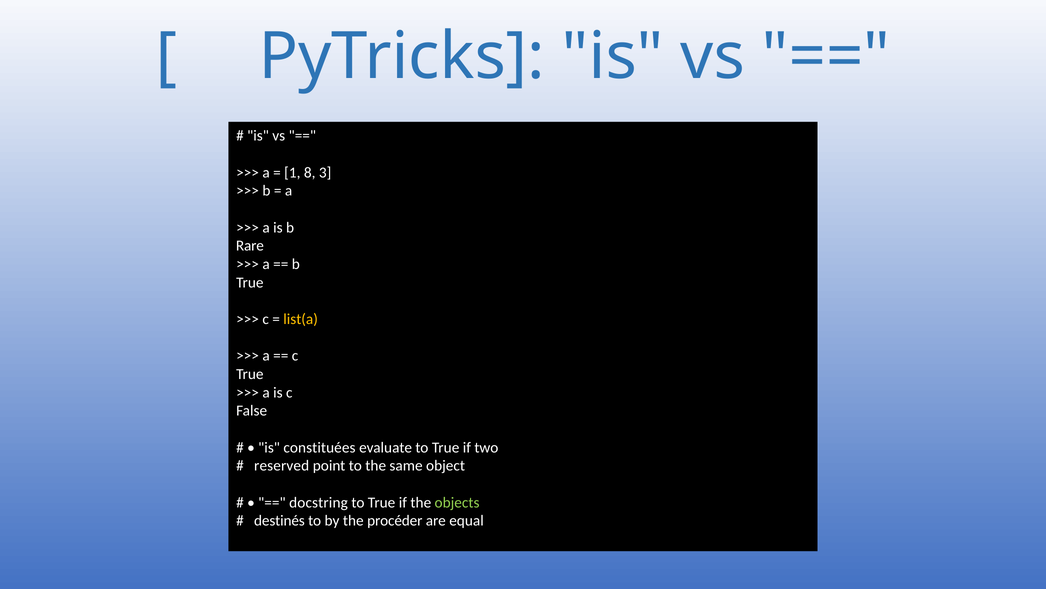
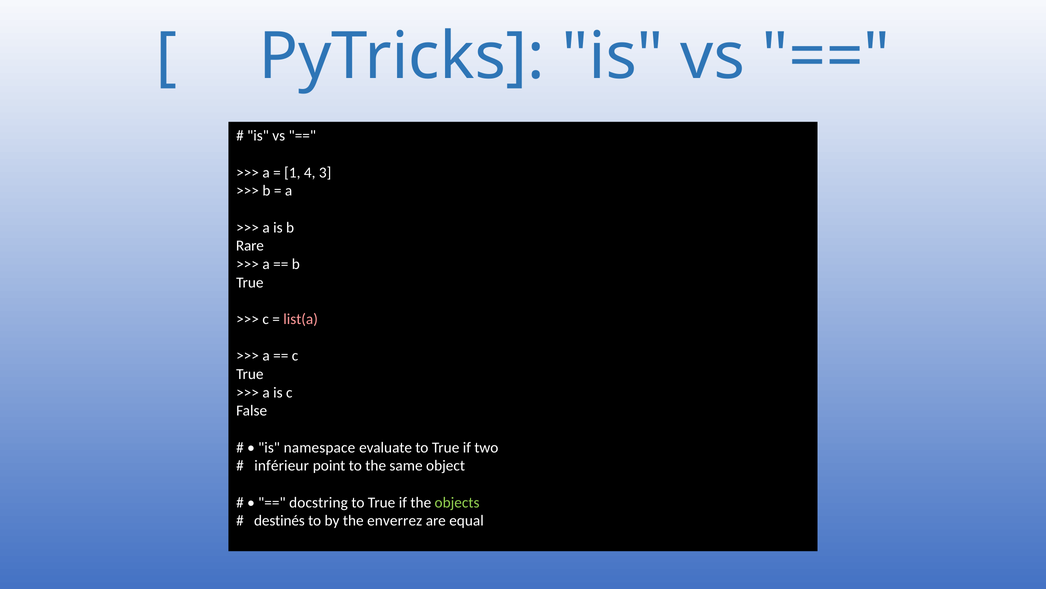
8: 8 -> 4 (310, 172)
list(a colour: yellow -> pink (301, 319)
constituées: constituées -> namespace (319, 447)
reserved: reserved -> inférieur (282, 465)
procéder: procéder -> enverrez (395, 520)
